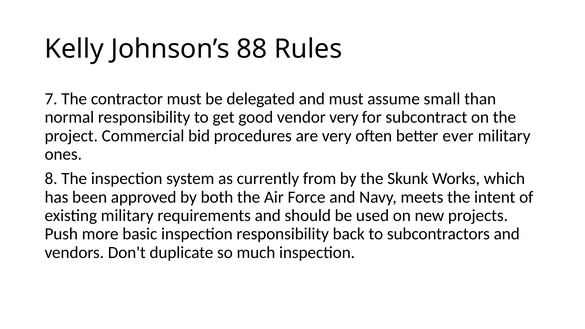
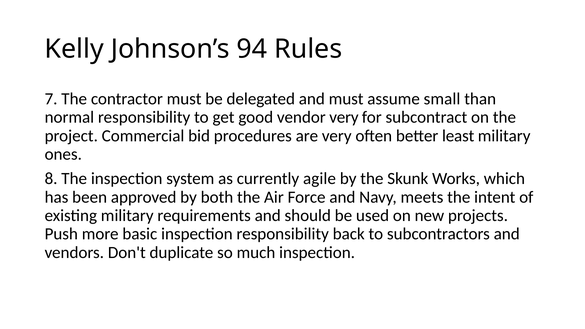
88: 88 -> 94 (252, 49)
ever: ever -> least (458, 136)
from: from -> agile (319, 179)
